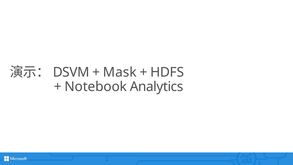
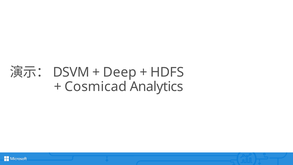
Mask: Mask -> Deep (120, 72)
Notebook: Notebook -> Cosmicad (96, 87)
